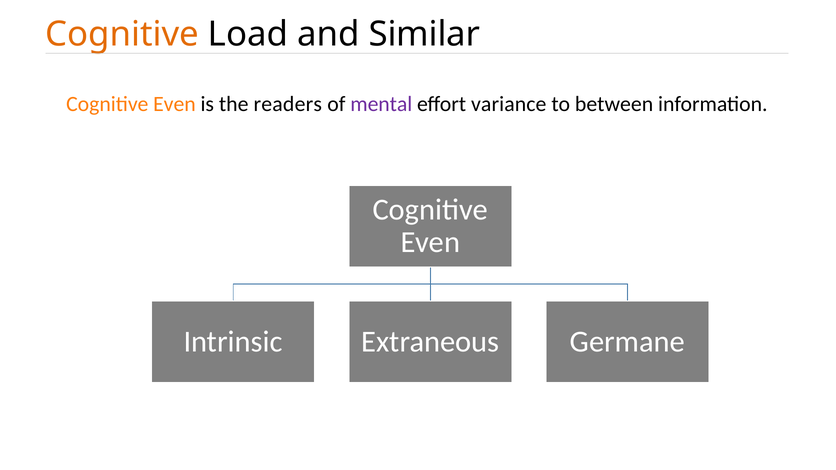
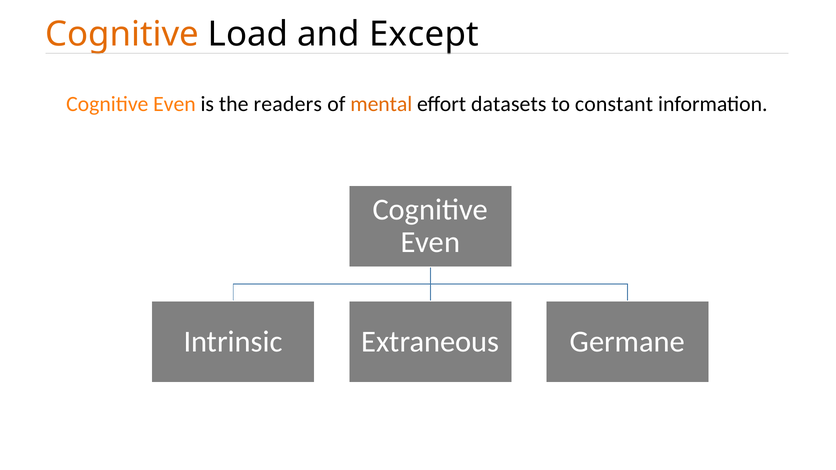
Similar: Similar -> Except (424, 34)
mental colour: purple -> orange (381, 104)
variance: variance -> datasets (509, 104)
between: between -> constant (614, 104)
